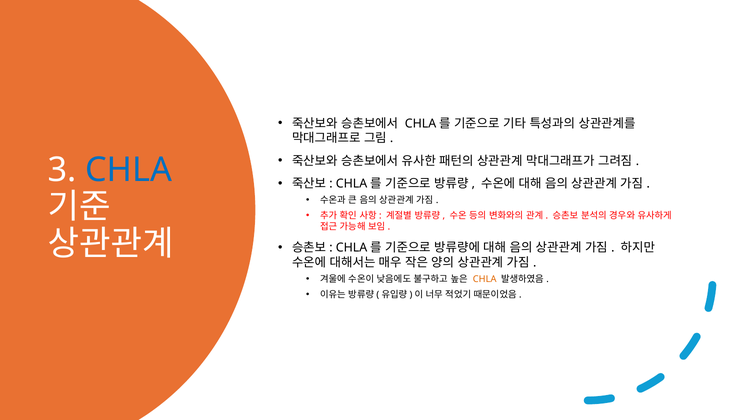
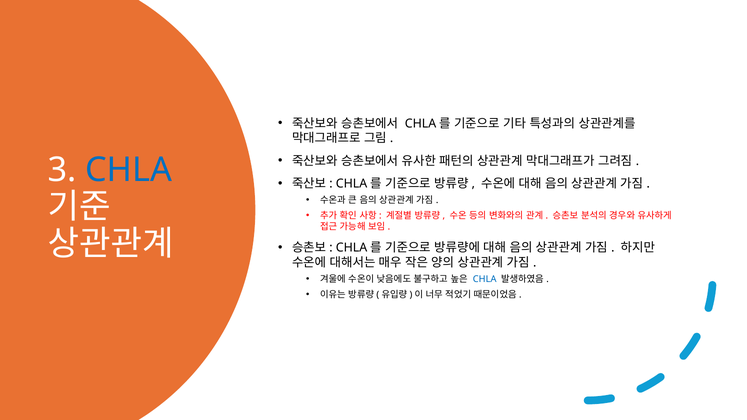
CHLA colour: orange -> blue (485, 279)
